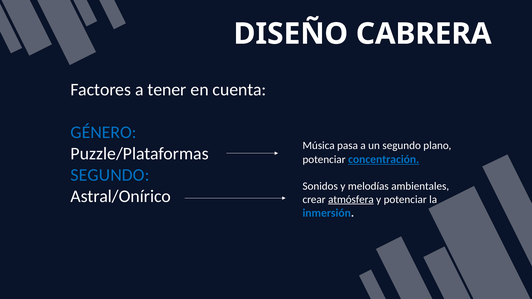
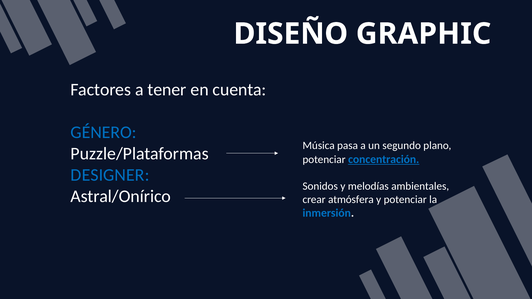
CABRERA: CABRERA -> GRAPHIC (424, 34)
SEGUNDO: SEGUNDO -> DESIGNER (110, 175)
atmósfera underline: present -> none (351, 200)
